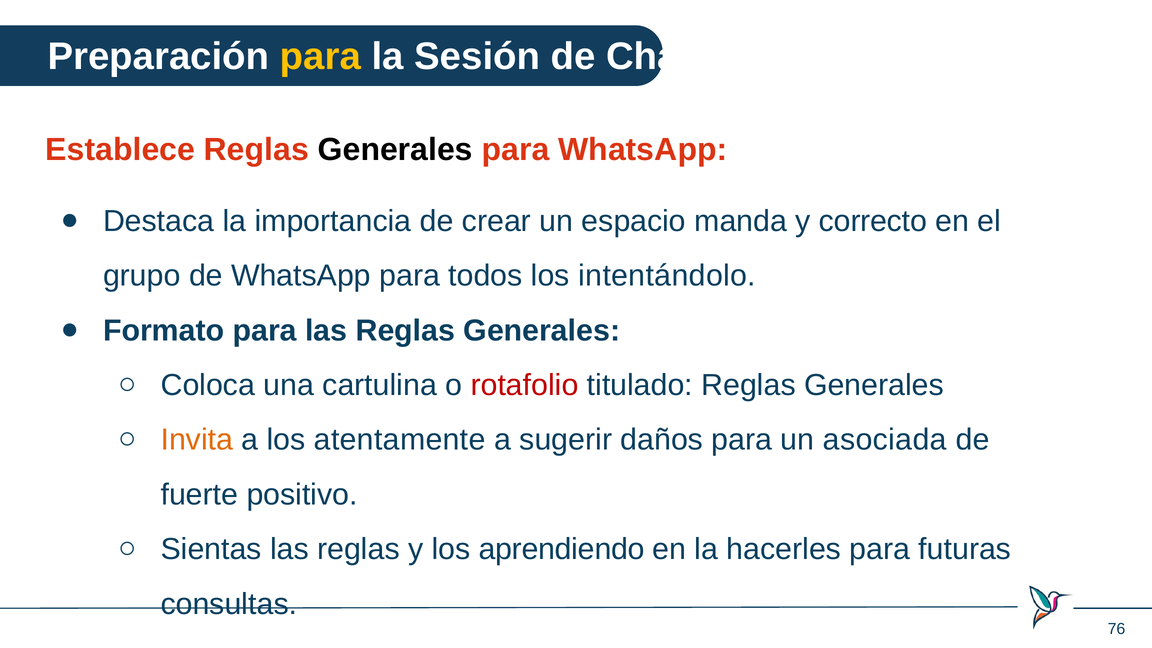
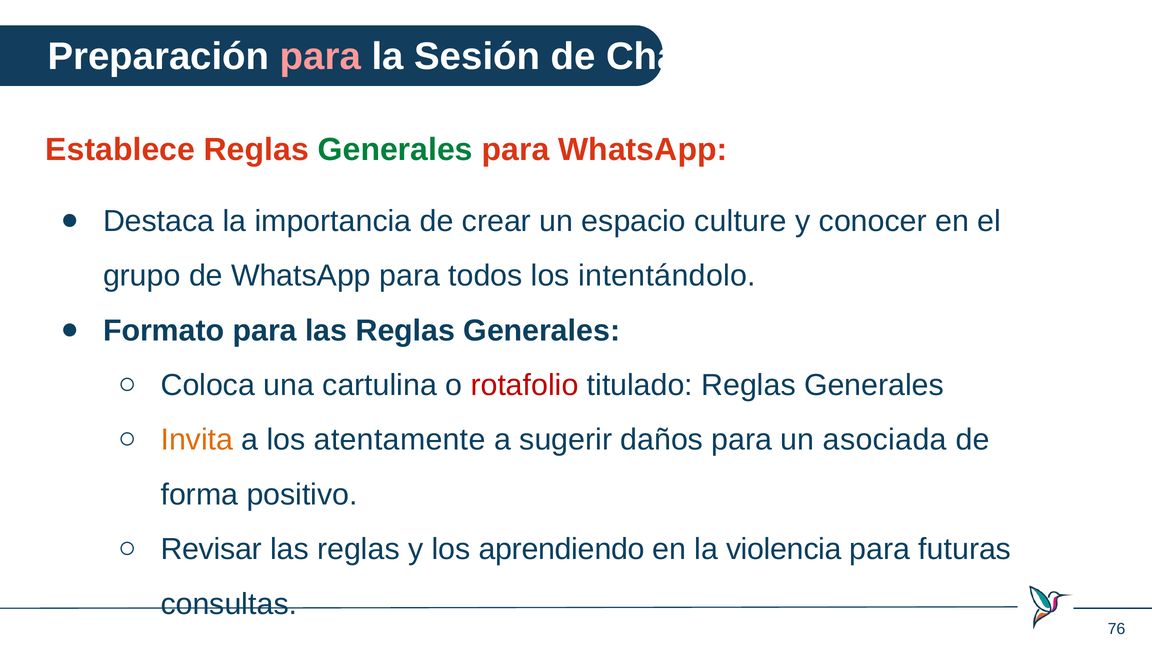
para colour: yellow -> pink (320, 56)
Generales colour: black -> green (395, 150)
manda: manda -> culture (740, 221)
correcto: correcto -> conocer (873, 221)
fuerte: fuerte -> forma (199, 495)
Sientas: Sientas -> Revisar (211, 549)
hacerles: hacerles -> violencia (784, 549)
